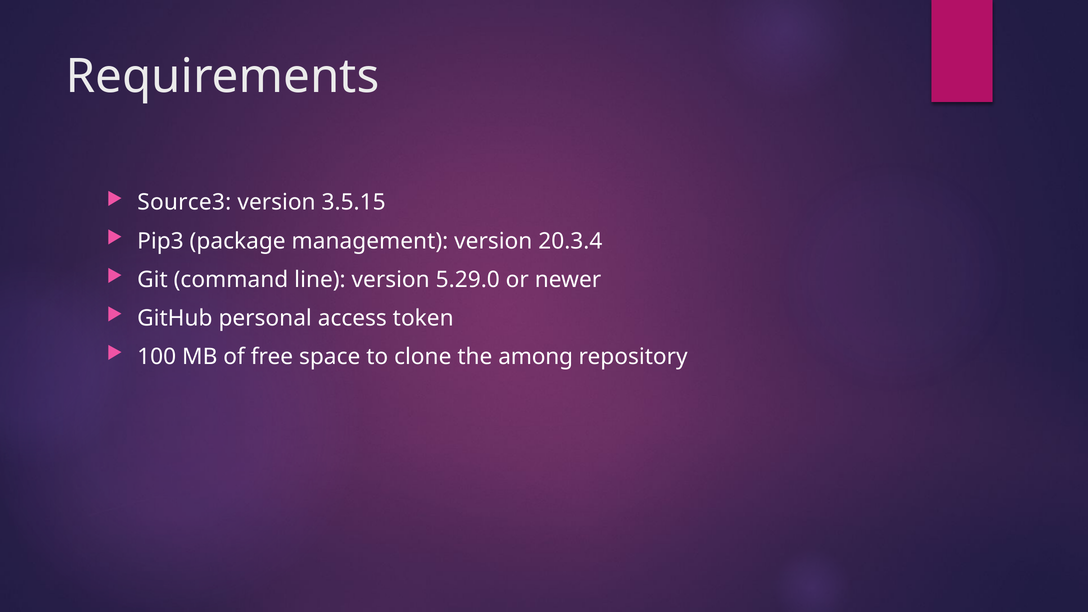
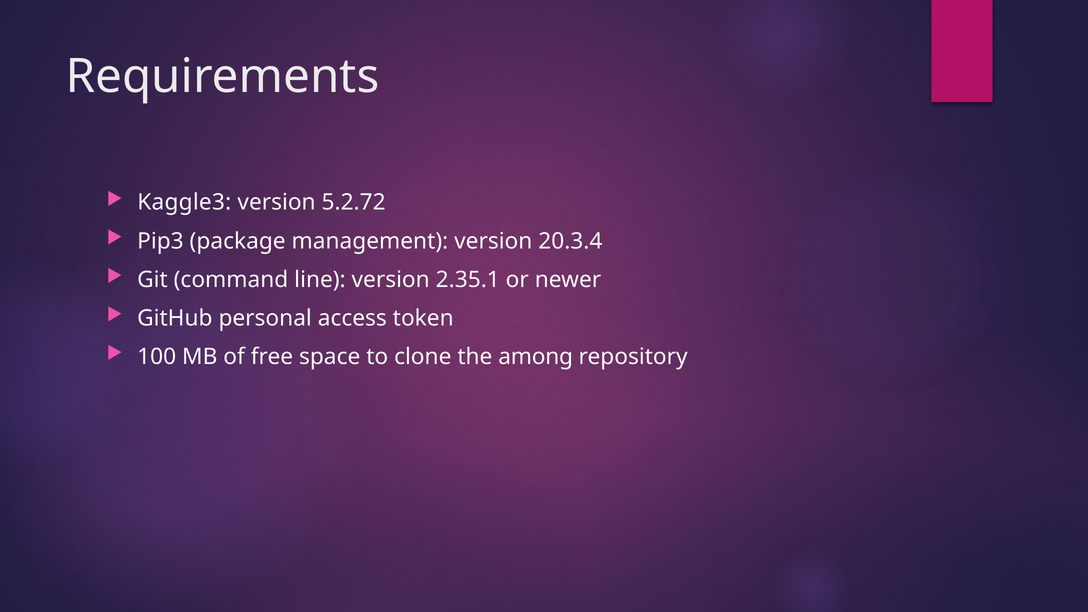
Source3: Source3 -> Kaggle3 (184, 202)
3.5.15: 3.5.15 -> 5.2.72 (354, 202)
5.29.0: 5.29.0 -> 2.35.1 (468, 280)
